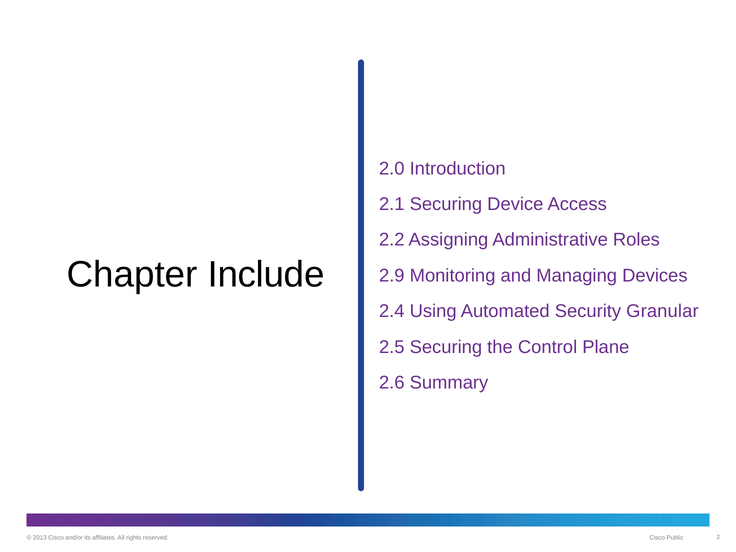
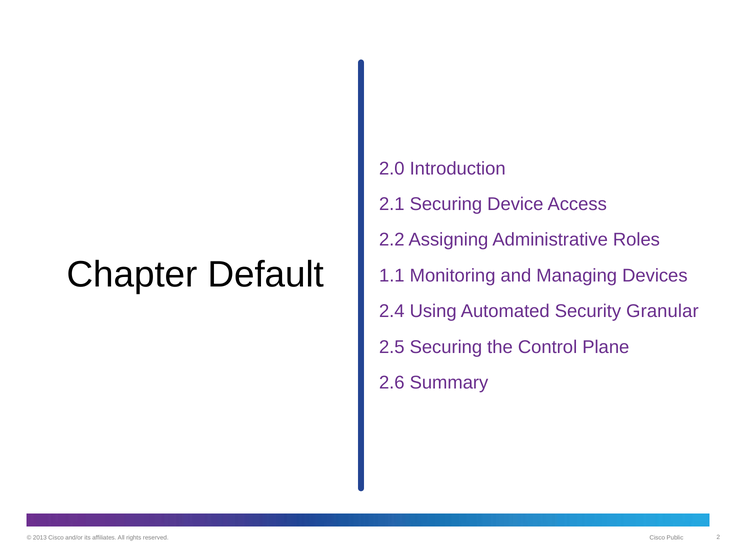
Include: Include -> Default (266, 274)
2.9: 2.9 -> 1.1 (392, 276)
